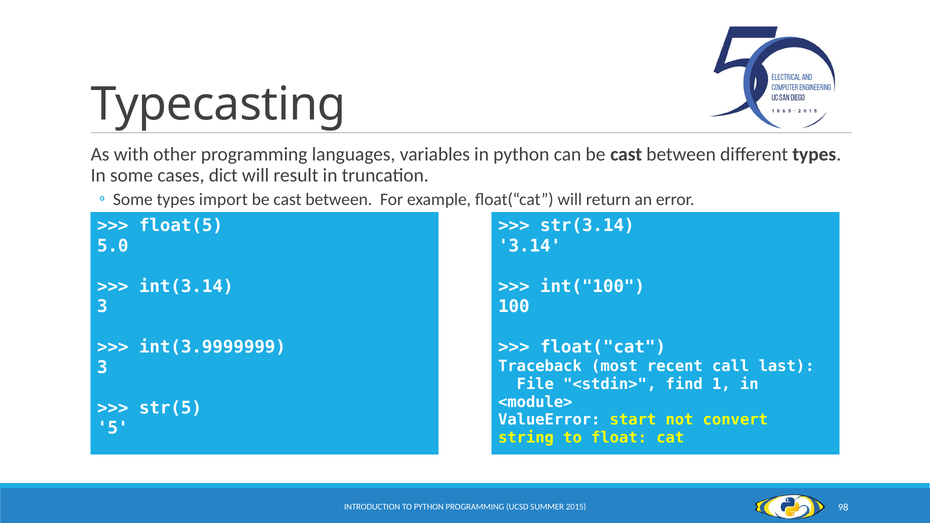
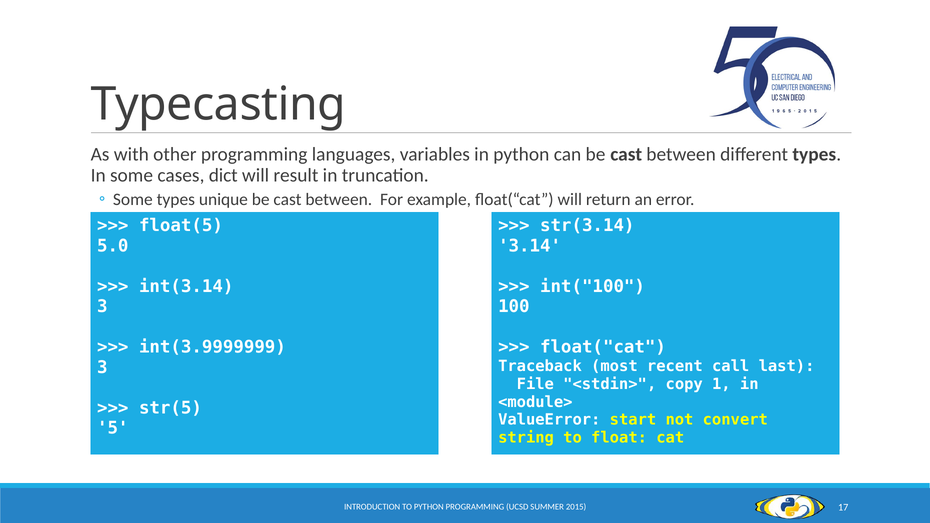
import: import -> unique (223, 199)
find: find -> copy (684, 384)
98: 98 -> 17 (843, 507)
